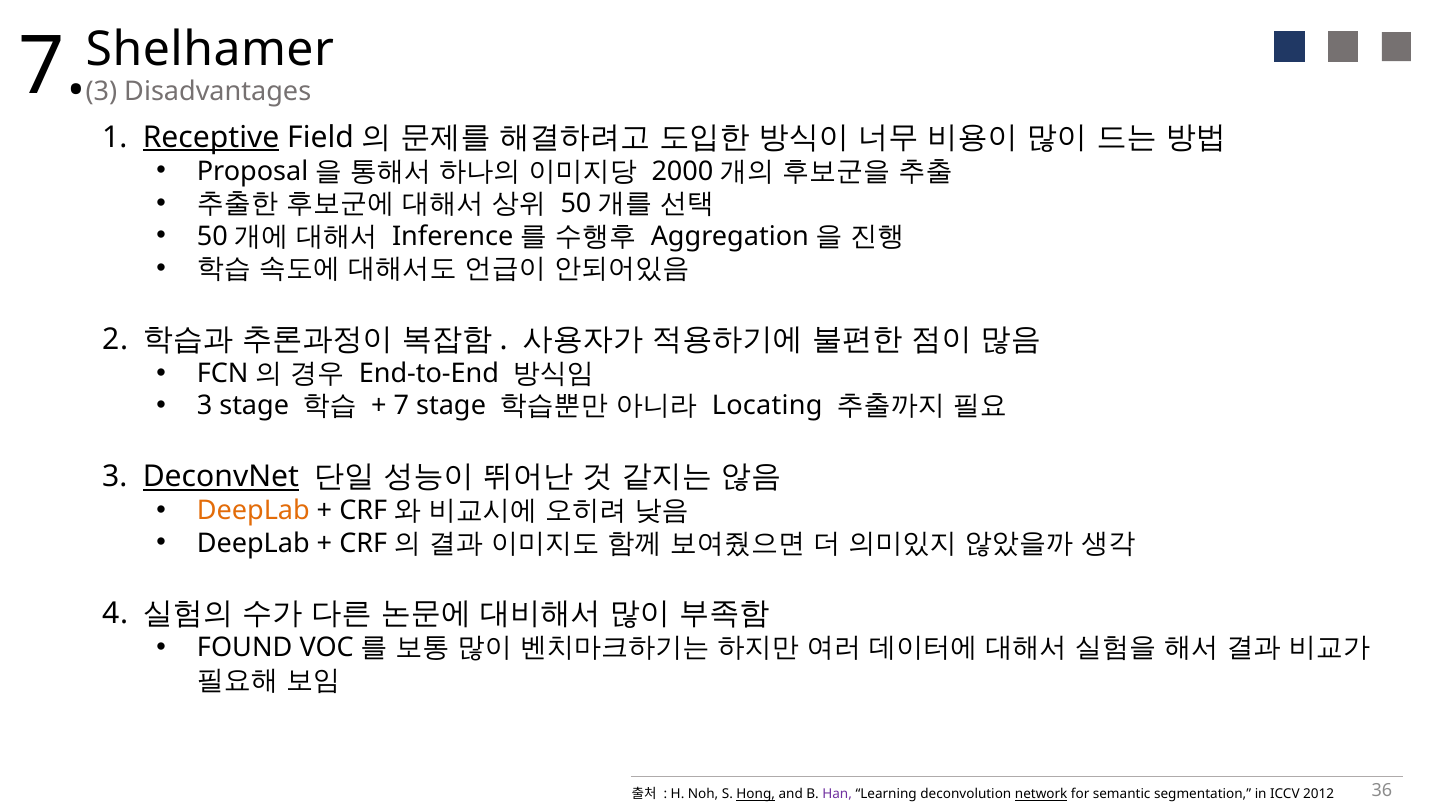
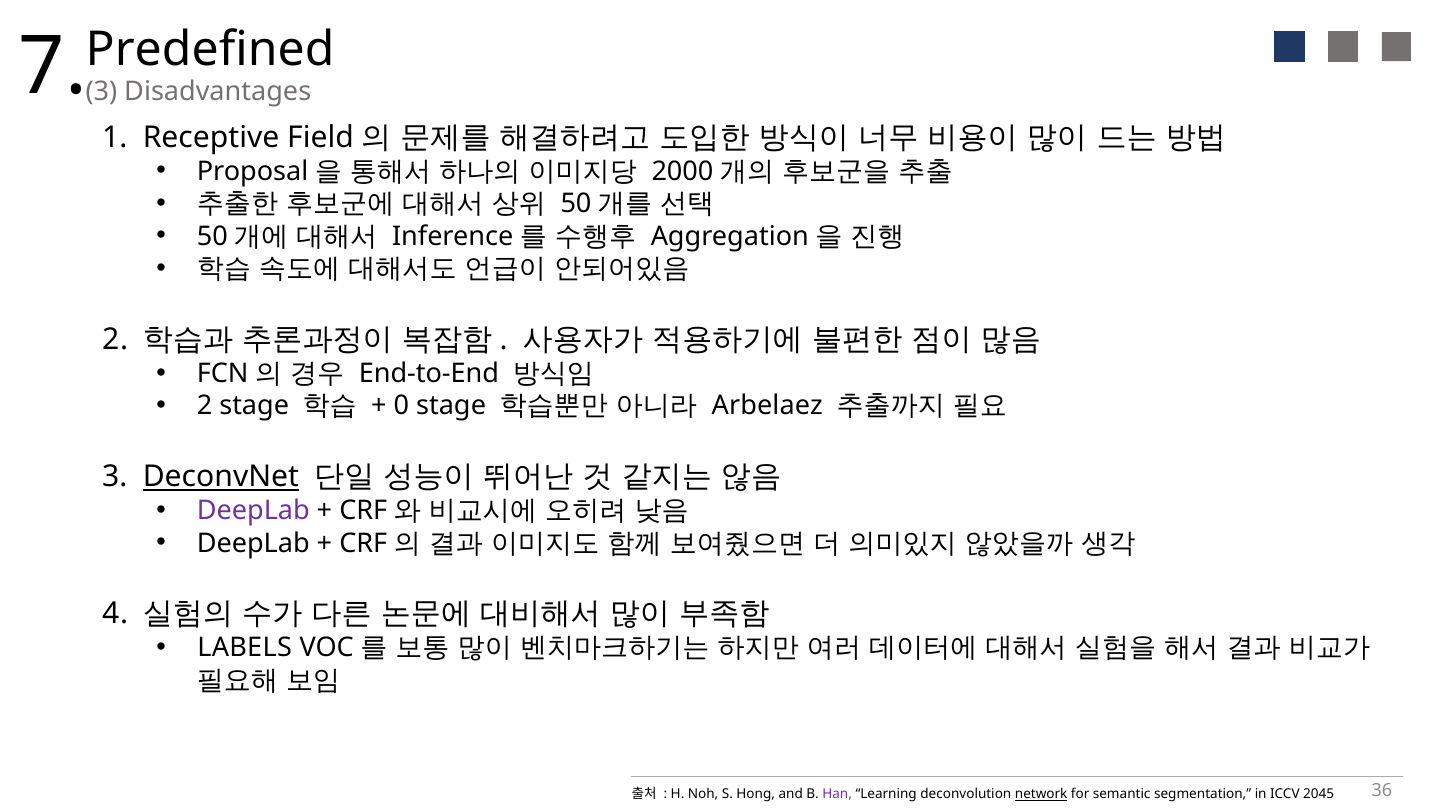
Shelhamer: Shelhamer -> Predefined (210, 50)
Receptive underline: present -> none (211, 137)
3: 3 -> 2 (205, 406)
7: 7 -> 0 (401, 406)
Locating: Locating -> Arbelaez (767, 406)
DeepLab colour: orange -> purple (253, 511)
FOUND: FOUND -> LABELS (245, 648)
Hong underline: present -> none (756, 794)
2012: 2012 -> 2045 (1319, 794)
